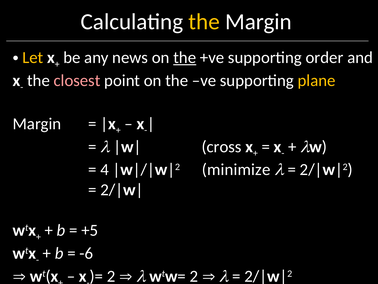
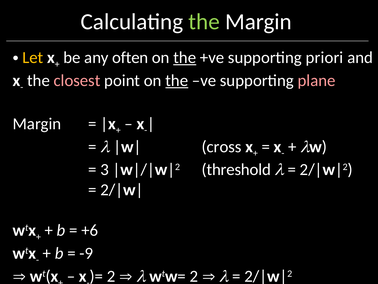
the colour: yellow -> light green (204, 22)
news: news -> often (130, 57)
order: order -> priori (324, 57)
the underline: none -> present (177, 80)
plane colour: yellow -> pink (317, 80)
4: 4 -> 3 (105, 169)
minimize: minimize -> threshold (236, 169)
+5: +5 -> +6 (90, 230)
-6: -6 -> -9 (86, 253)
